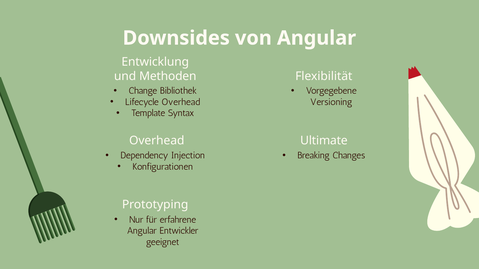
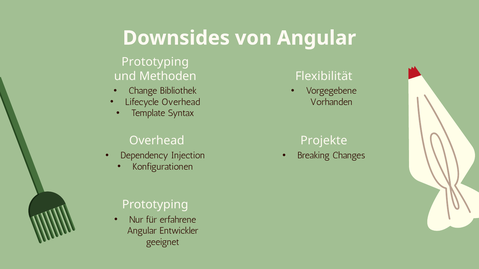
Entwicklung: Entwicklung -> Prototyping (155, 62)
Versioning: Versioning -> Vorhanden (331, 102)
Ultimate: Ultimate -> Projekte (324, 141)
